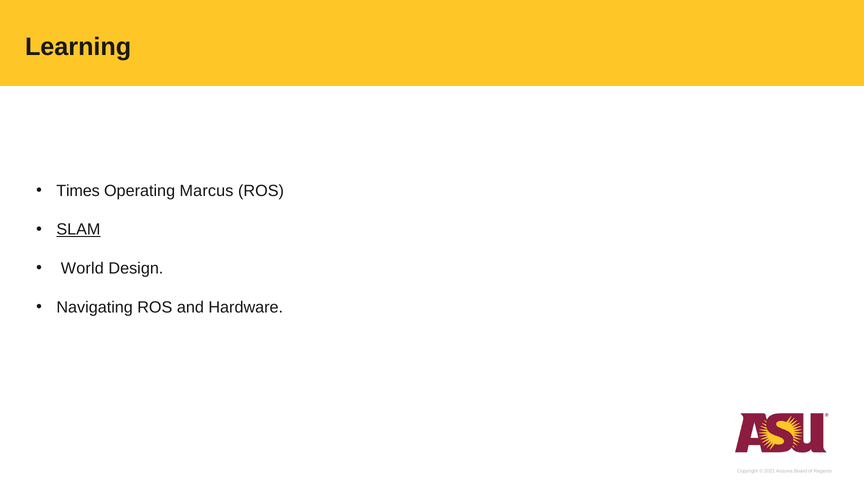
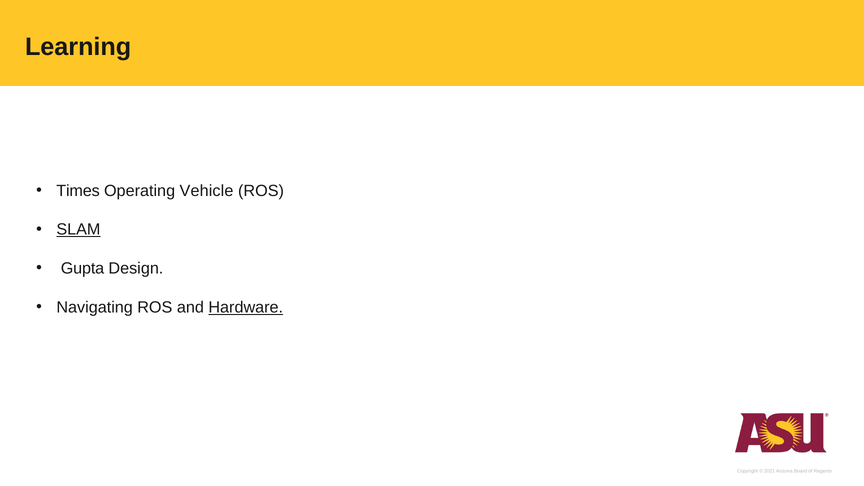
Marcus: Marcus -> Vehicle (207, 191)
World: World -> Gupta (82, 268)
Hardware underline: none -> present (246, 307)
